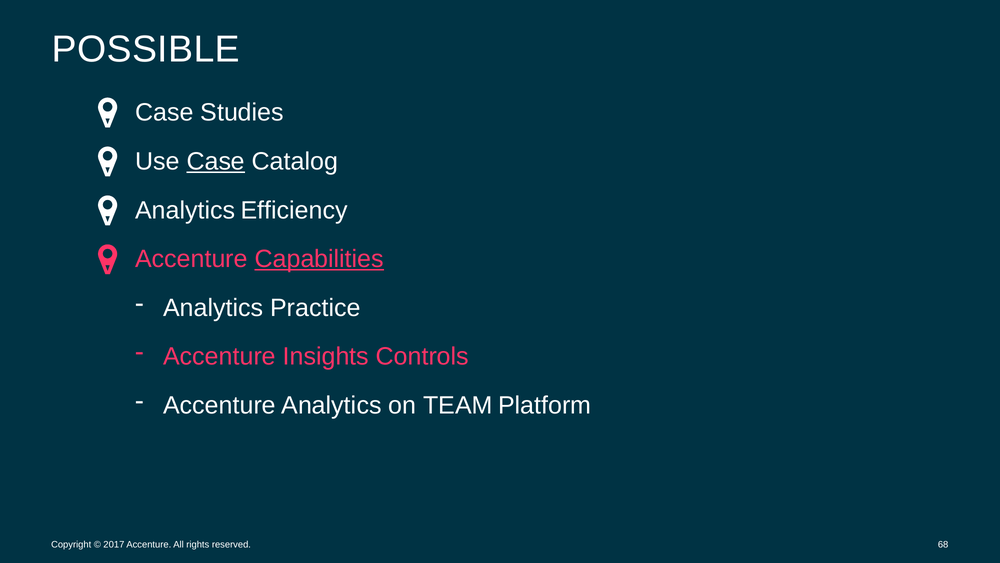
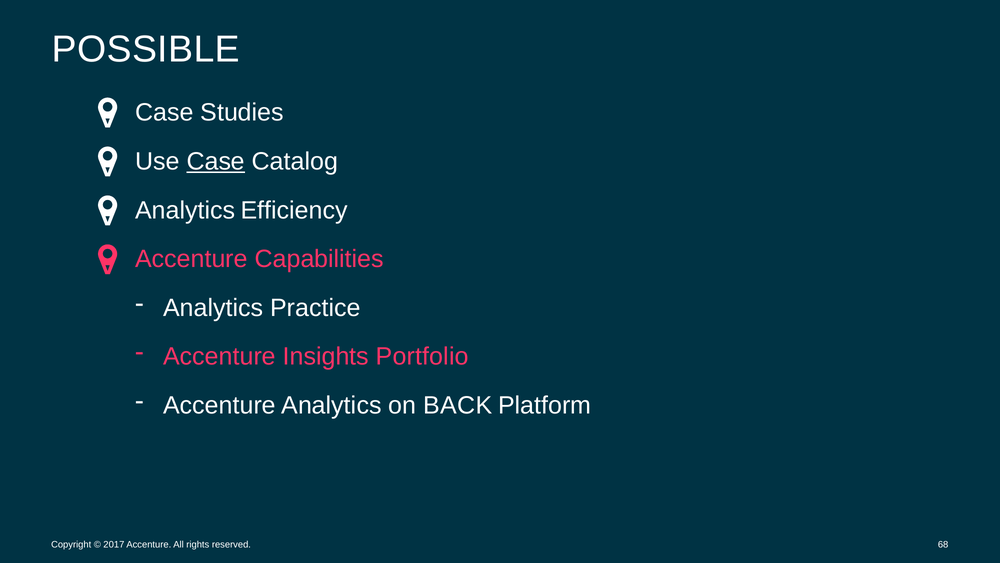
Capabilities underline: present -> none (319, 259)
Controls: Controls -> Portfolio (422, 356)
TEAM: TEAM -> BACK (458, 405)
